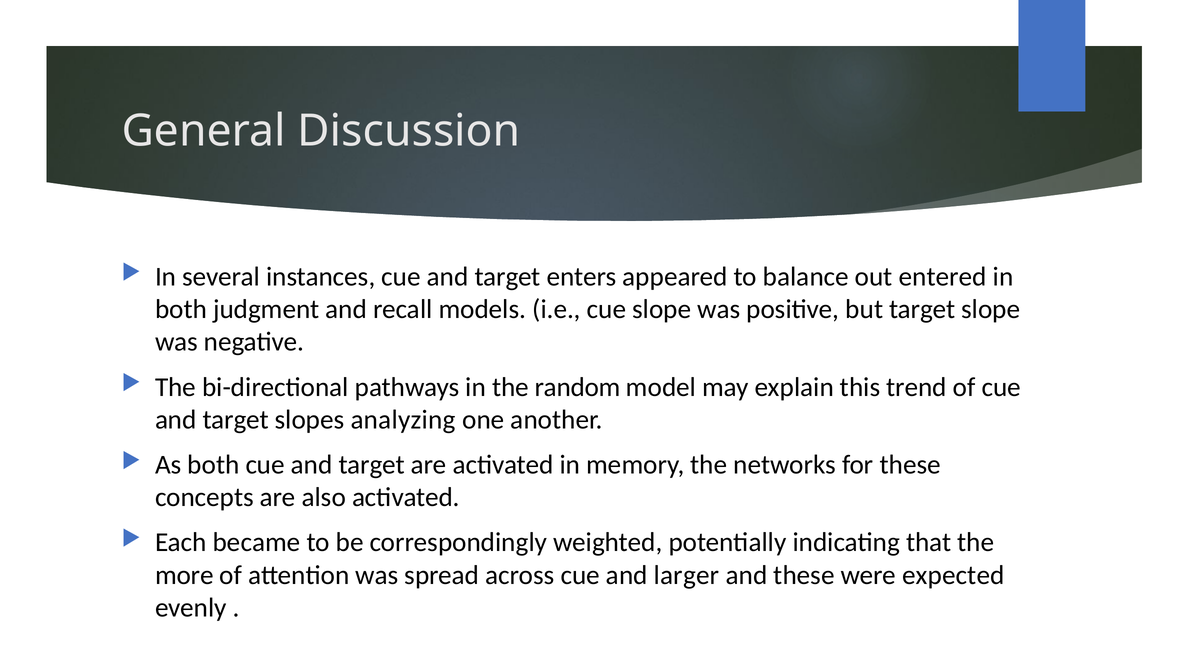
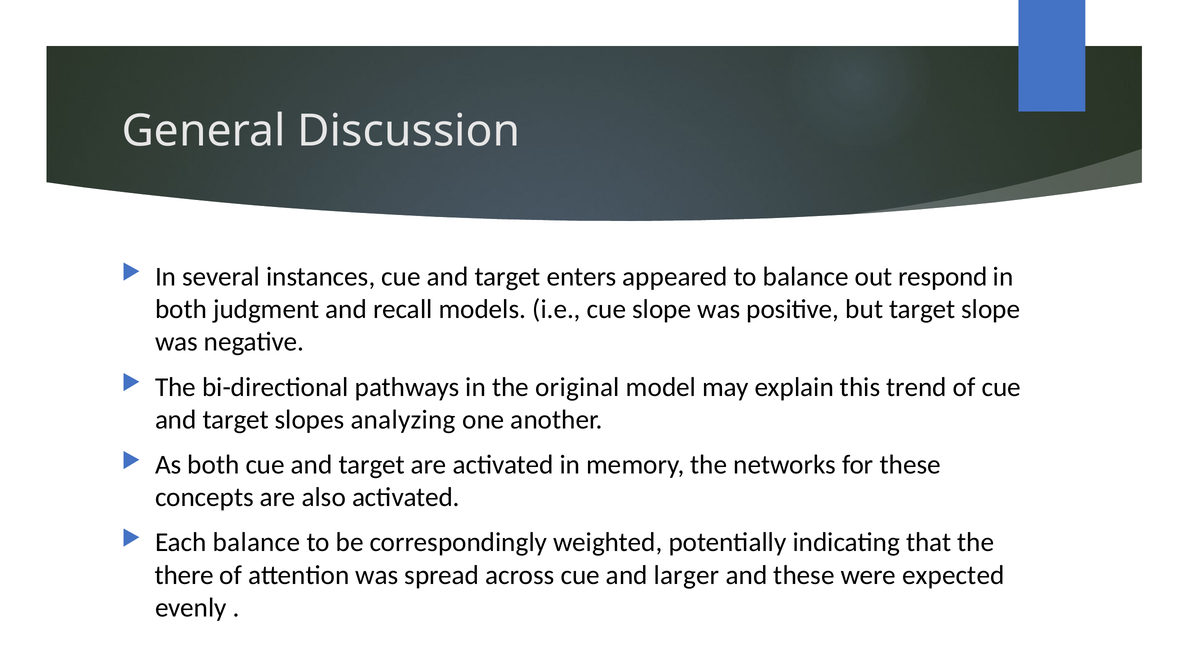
entered: entered -> respond (943, 277)
random: random -> original (577, 387)
Each became: became -> balance (256, 542)
more: more -> there (184, 575)
